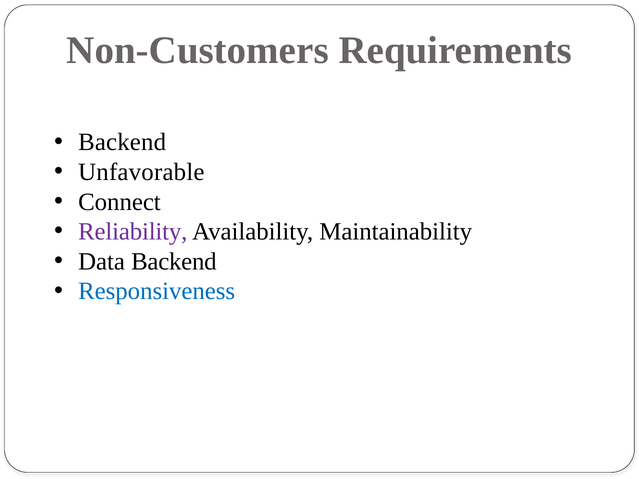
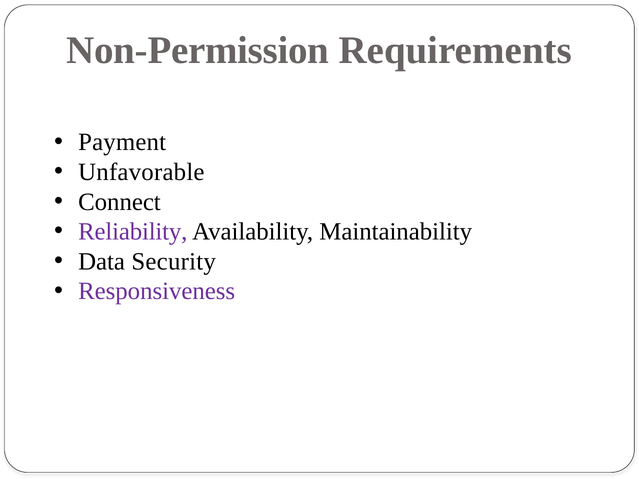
Non-Customers: Non-Customers -> Non-Permission (198, 51)
Backend: Backend -> Payment (122, 142)
Data Backend: Backend -> Security (174, 262)
Responsiveness colour: blue -> purple (157, 291)
